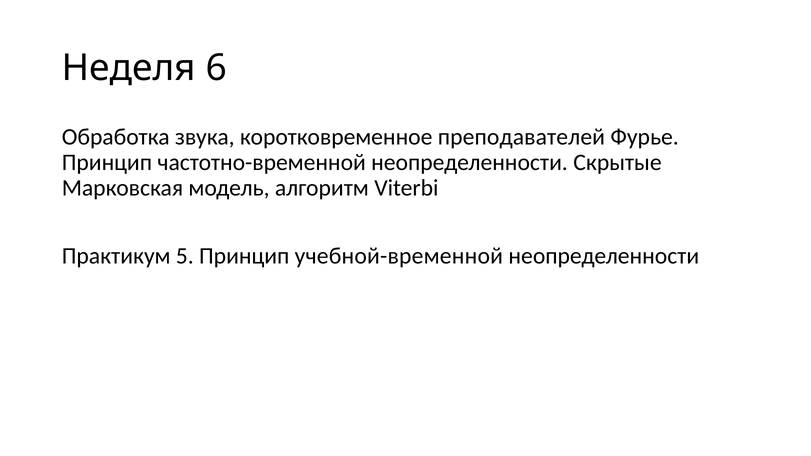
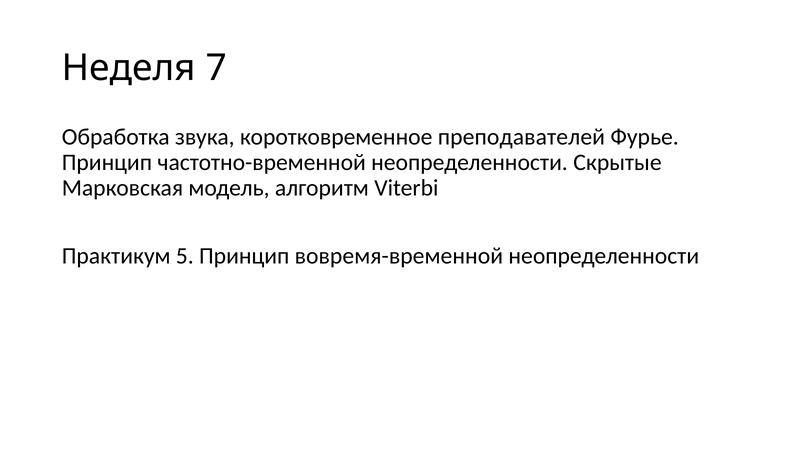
6: 6 -> 7 (216, 68)
учебной-временной: учебной-временной -> вовремя-временной (399, 256)
